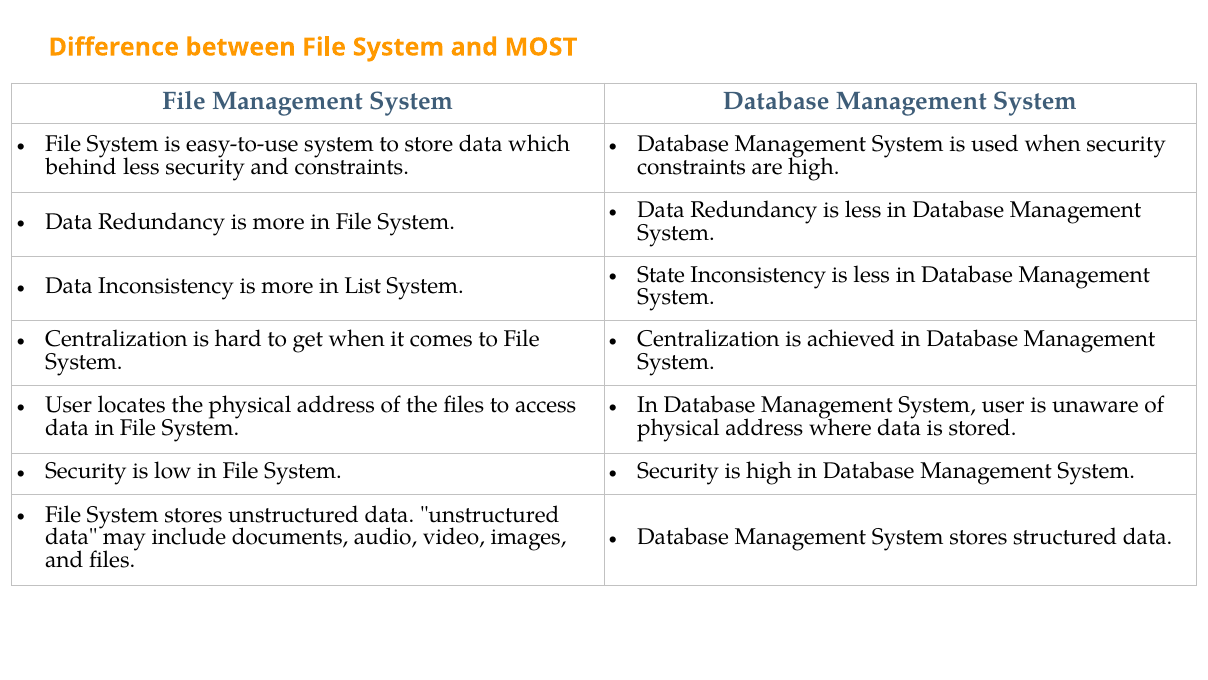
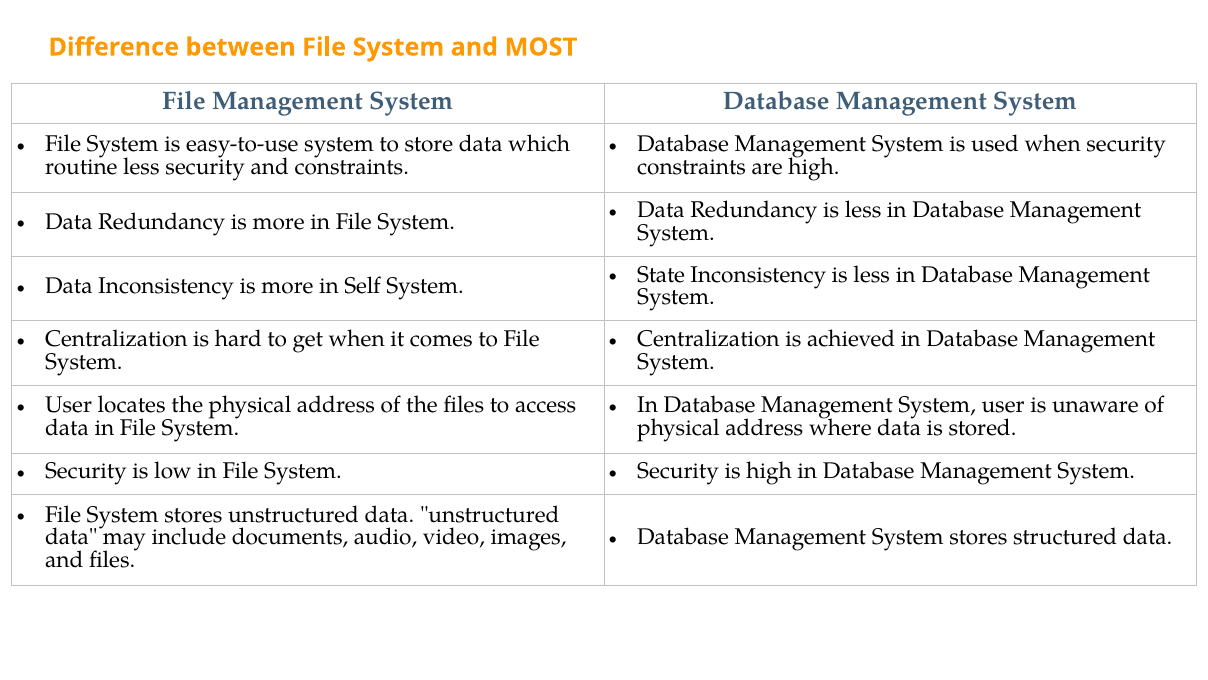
behind: behind -> routine (81, 167)
List: List -> Self (363, 286)
